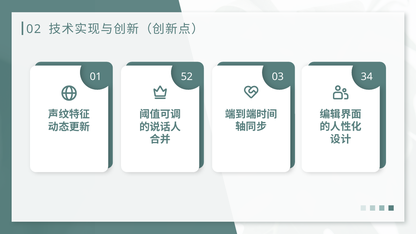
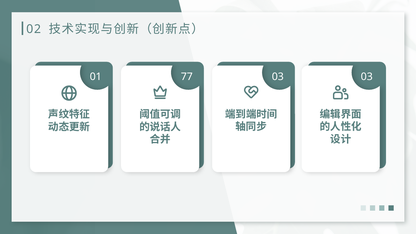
52: 52 -> 77 (187, 77)
03 34: 34 -> 03 (367, 77)
